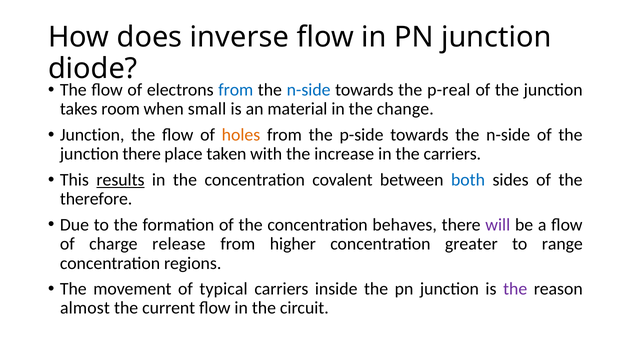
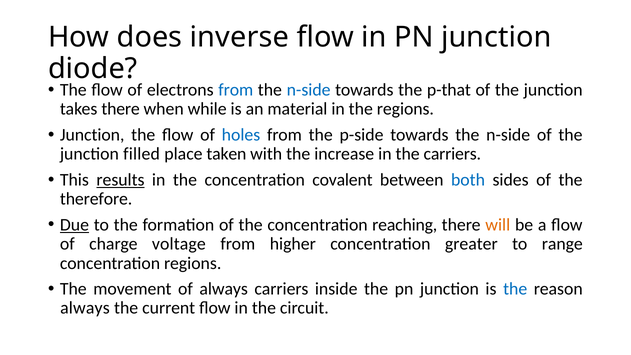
p-real: p-real -> p-that (449, 90)
takes room: room -> there (121, 109)
small: small -> while (207, 109)
the change: change -> regions (405, 109)
holes colour: orange -> blue (241, 135)
junction there: there -> filled (142, 154)
Due underline: none -> present (74, 225)
behaves: behaves -> reaching (405, 225)
will colour: purple -> orange (498, 225)
release: release -> voltage (179, 244)
of typical: typical -> always (224, 289)
the colour: purple -> blue (515, 289)
almost: almost -> always (85, 308)
